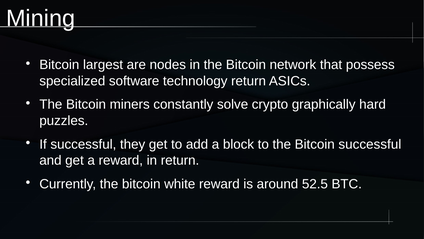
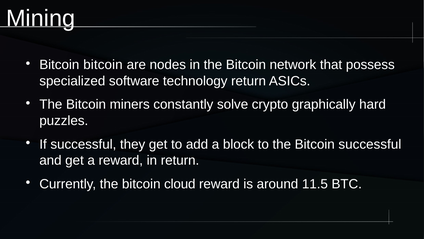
Bitcoin largest: largest -> bitcoin (103, 65)
white: white -> cloud (180, 184)
52.5: 52.5 -> 11.5 (315, 184)
